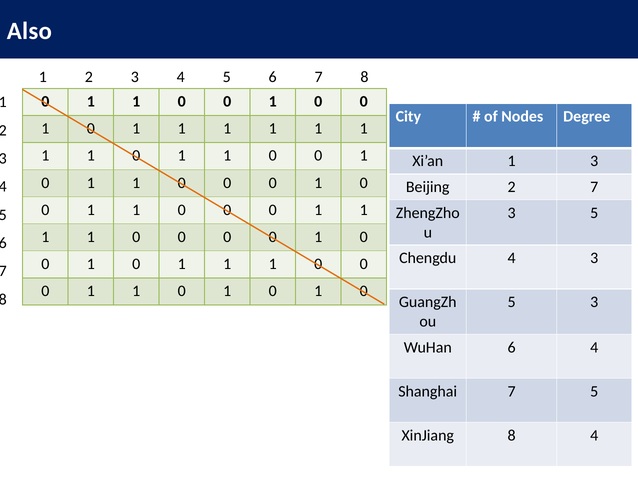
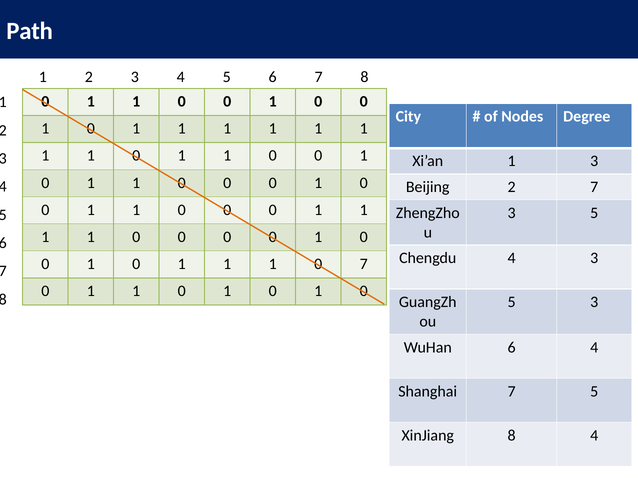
Also: Also -> Path (30, 31)
0: 0 -> 7 (364, 264)
